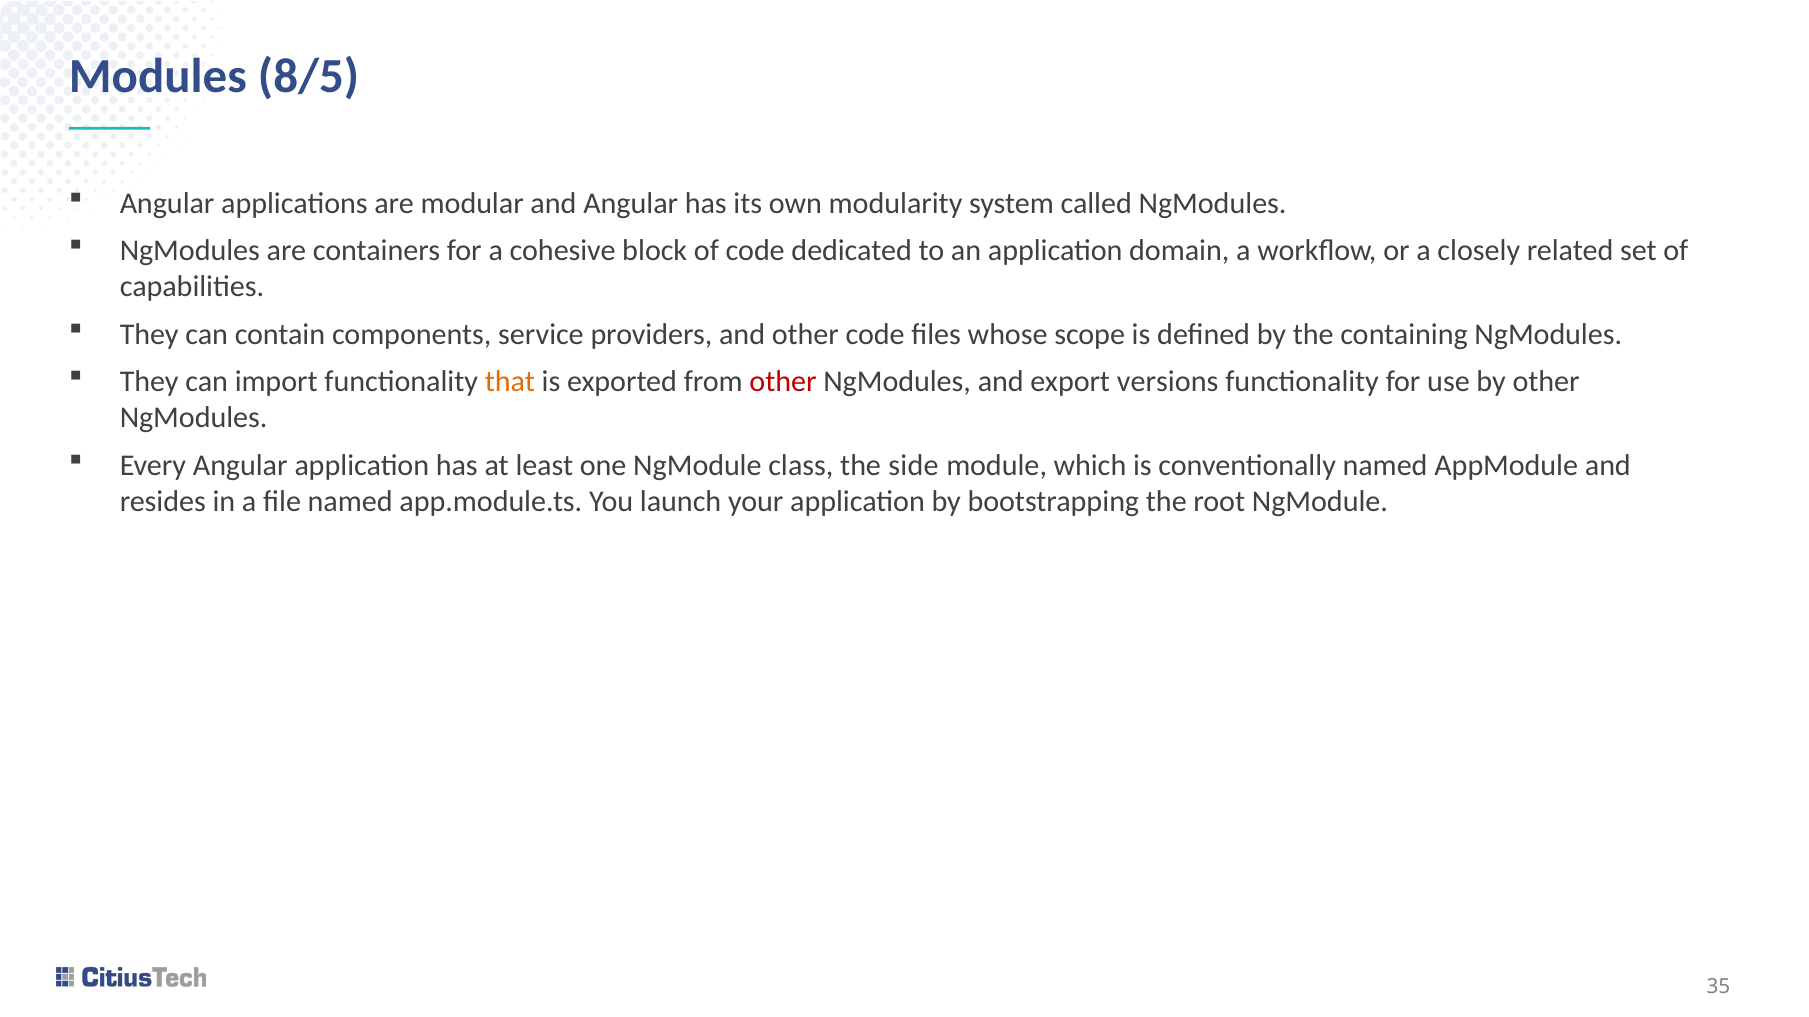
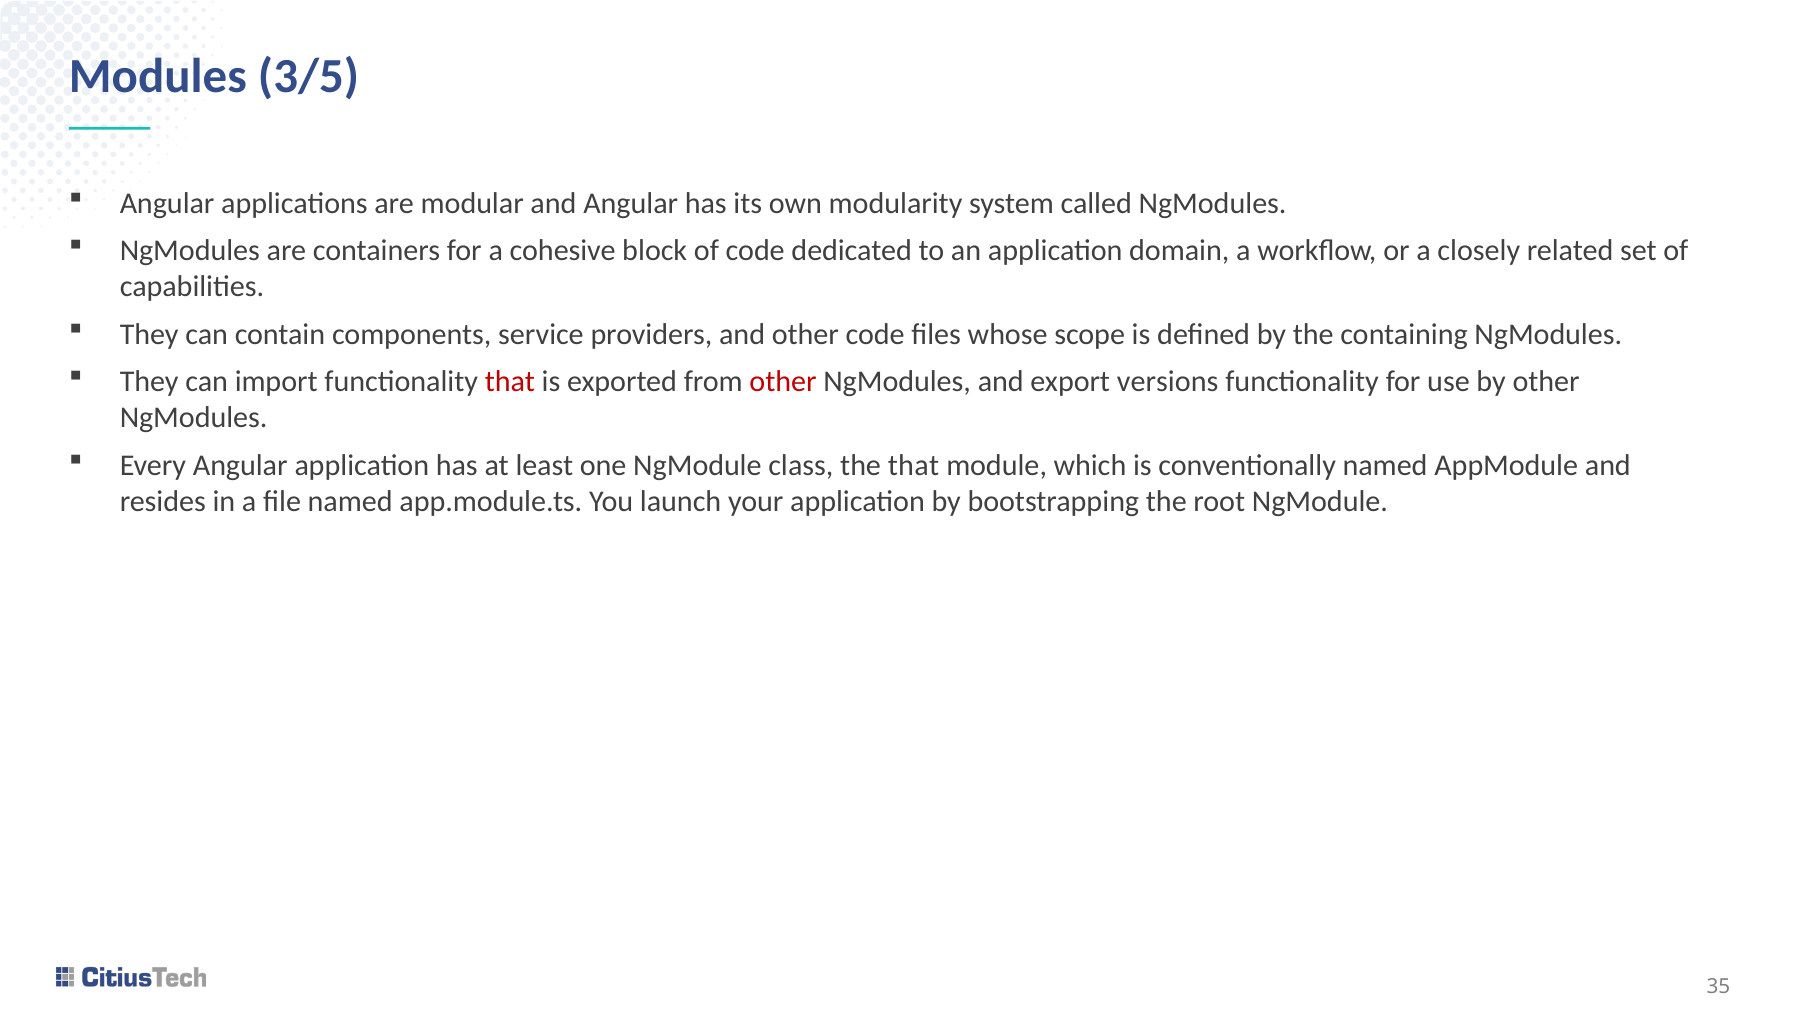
8/5: 8/5 -> 3/5 (309, 76)
that colour: orange -> red (510, 382)
the side: side -> that (913, 466)
